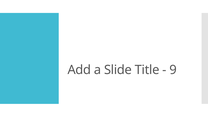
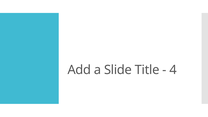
9: 9 -> 4 (173, 70)
